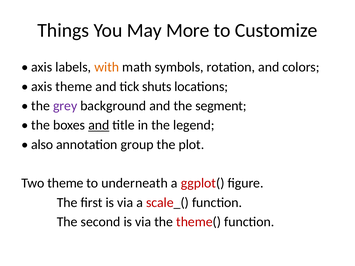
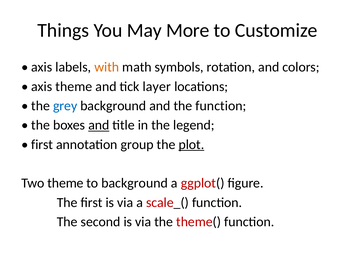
shuts: shuts -> layer (157, 87)
grey colour: purple -> blue (65, 106)
the segment: segment -> function (221, 106)
also: also -> first (42, 145)
plot underline: none -> present (191, 145)
to underneath: underneath -> background (135, 183)
